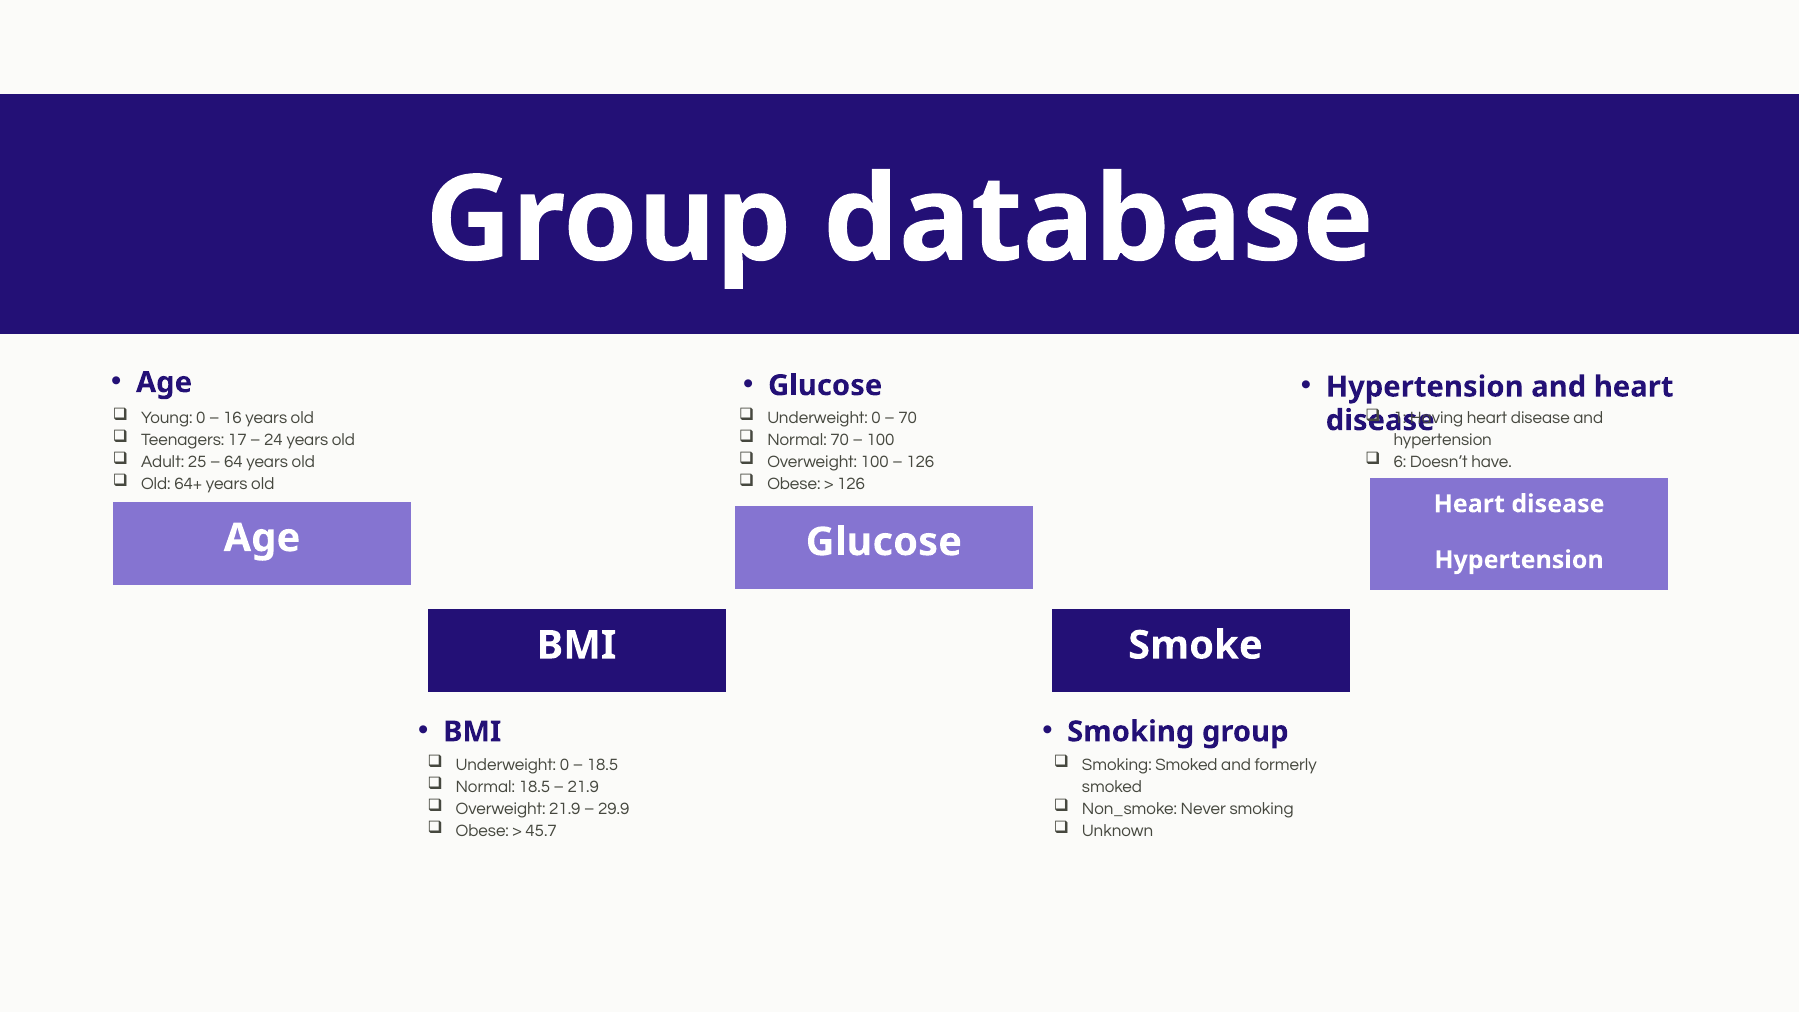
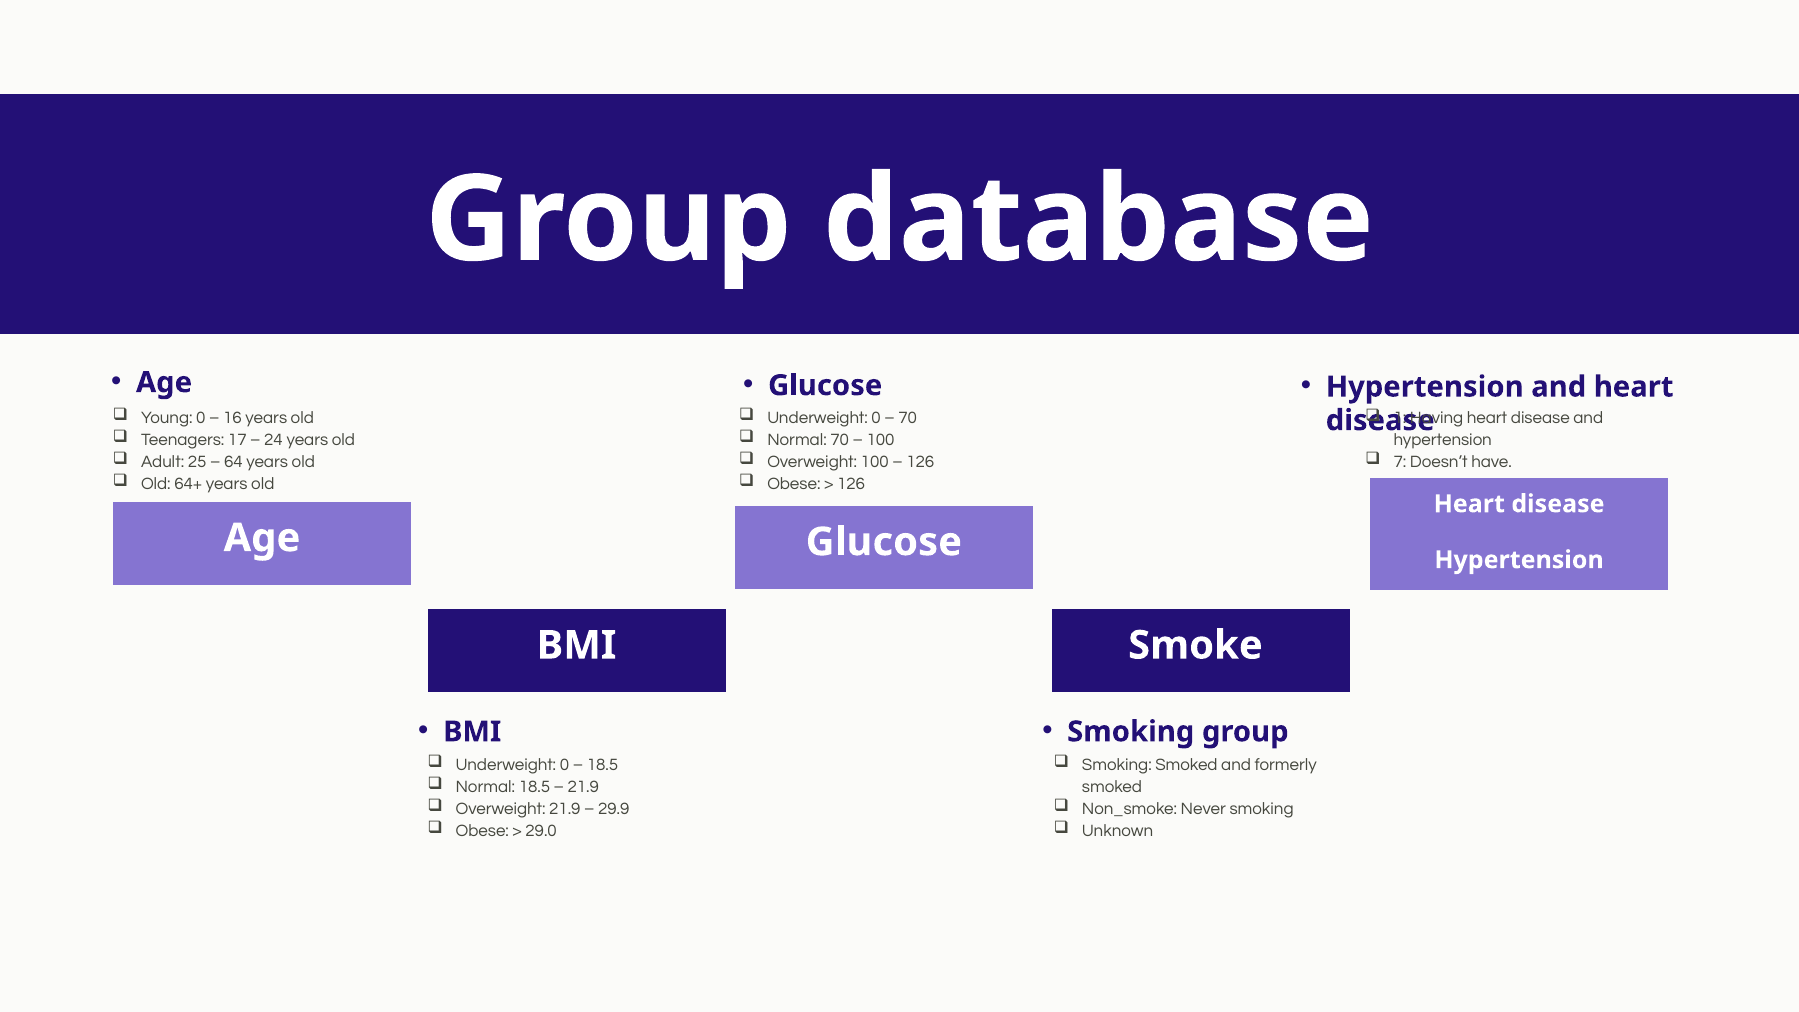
6: 6 -> 7 (1400, 462)
45.7: 45.7 -> 29.0 (541, 830)
